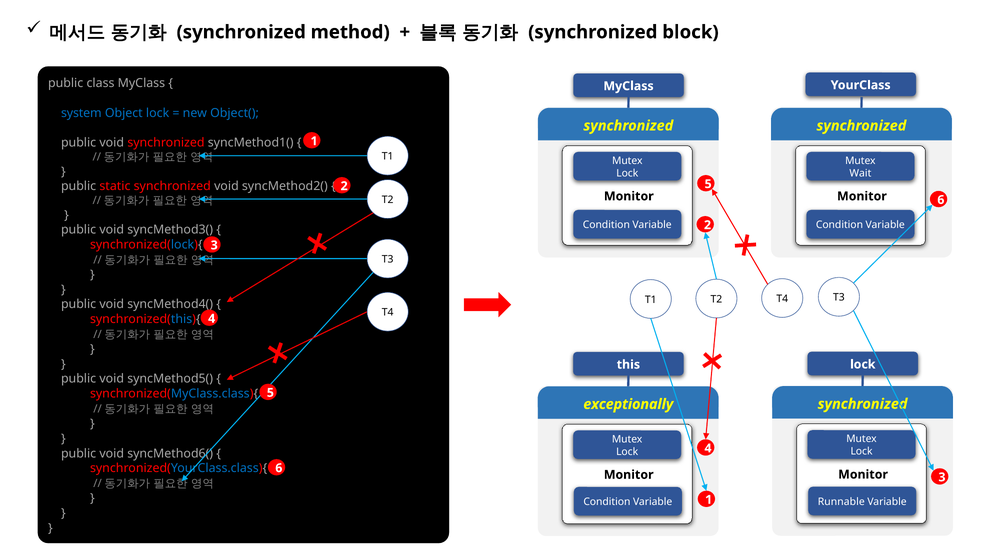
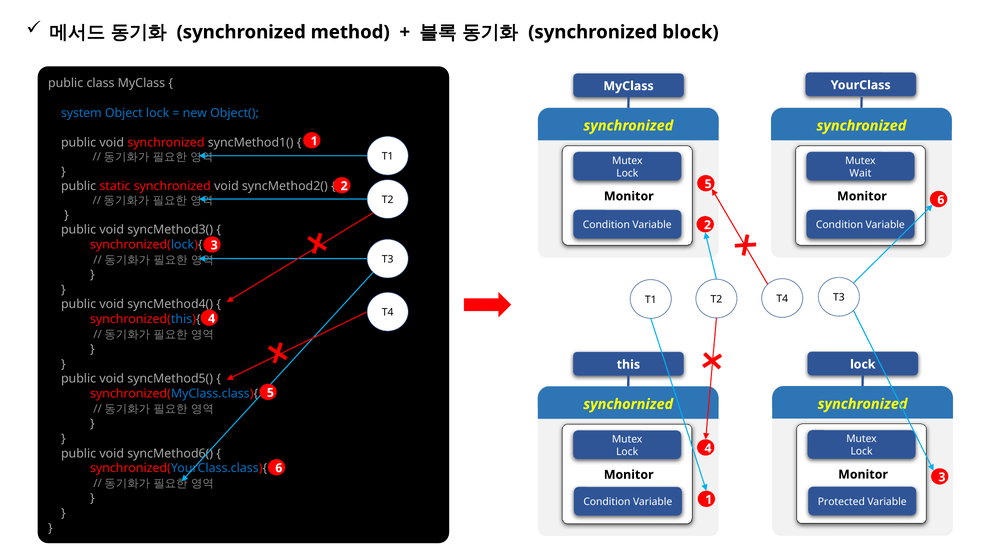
exceptionally: exceptionally -> synchornized (628, 404)
Runnable: Runnable -> Protected (841, 501)
